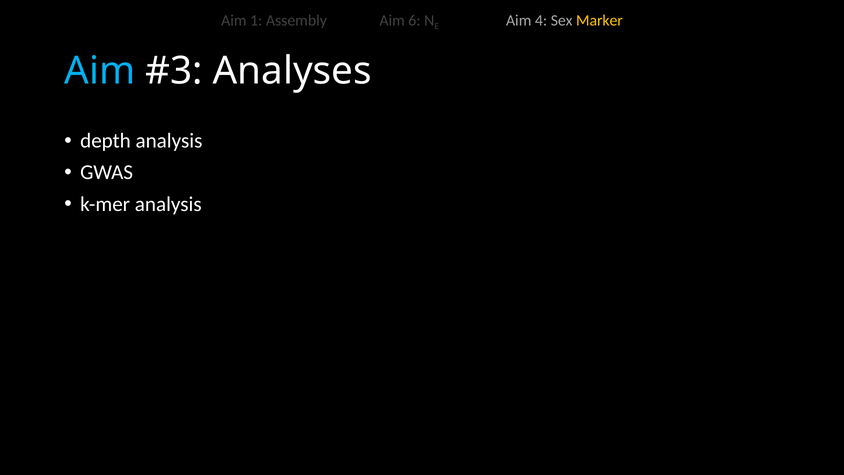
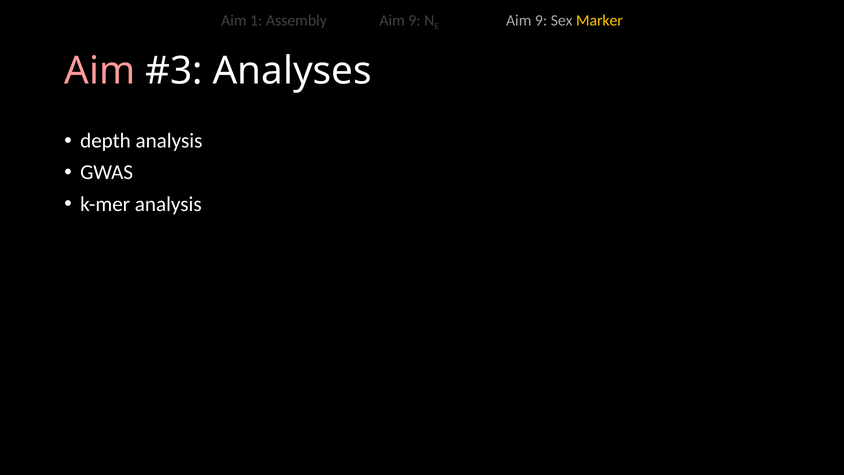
Assembly Aim 6: 6 -> 9 (414, 20)
4: 4 -> 9 (541, 20)
Aim colour: light blue -> pink (100, 71)
